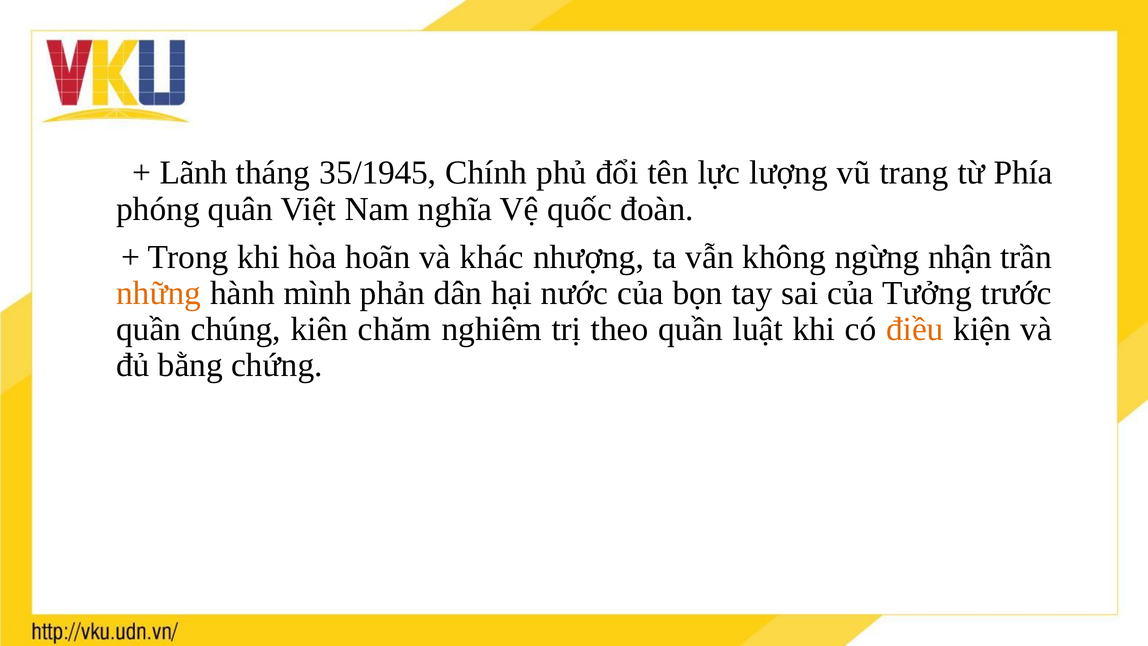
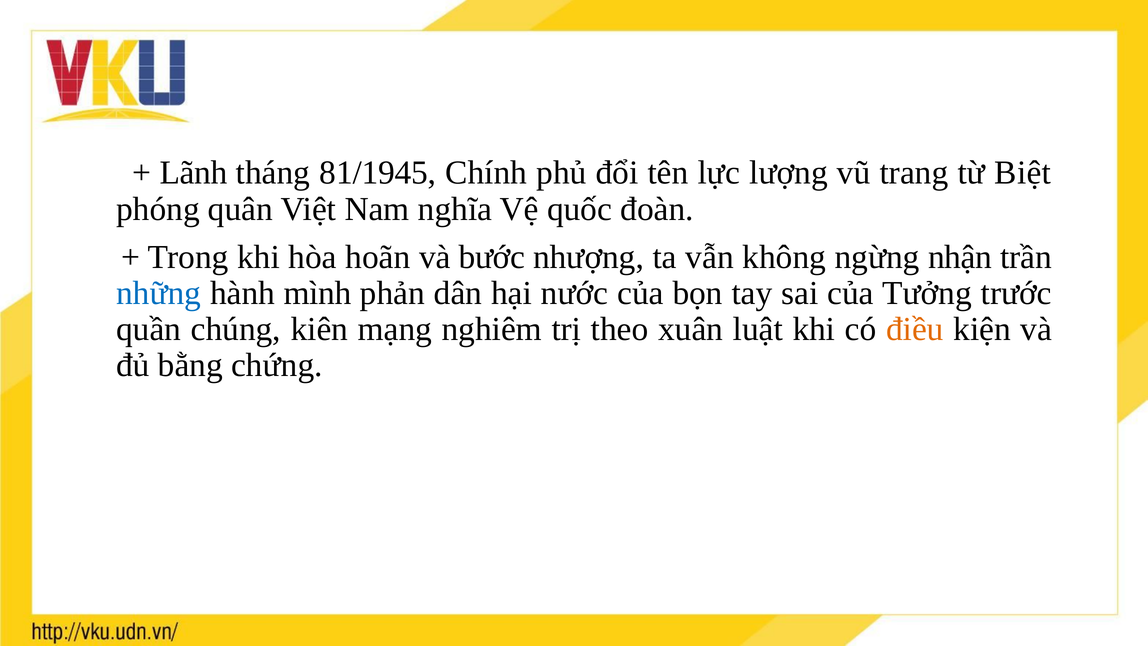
35/1945: 35/1945 -> 81/1945 (378, 173)
Phía: Phía -> Biệt (1023, 173)
khác: khác -> bước (492, 257)
những colour: orange -> blue (159, 293)
chăm: chăm -> mạng (395, 329)
theo quần: quần -> xuân (691, 329)
